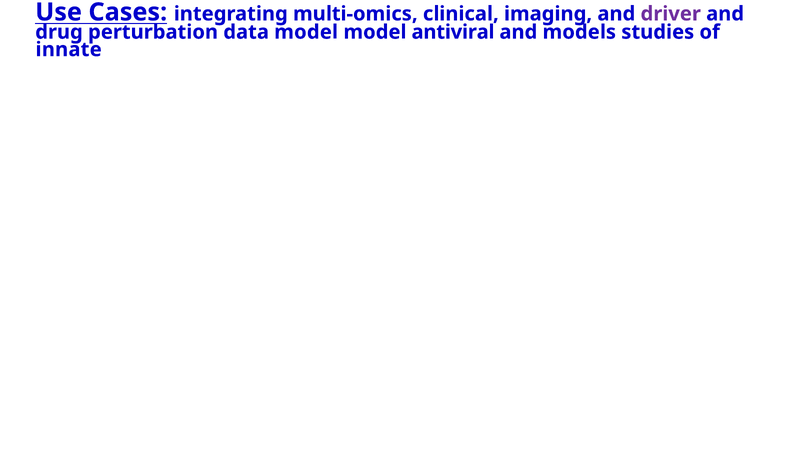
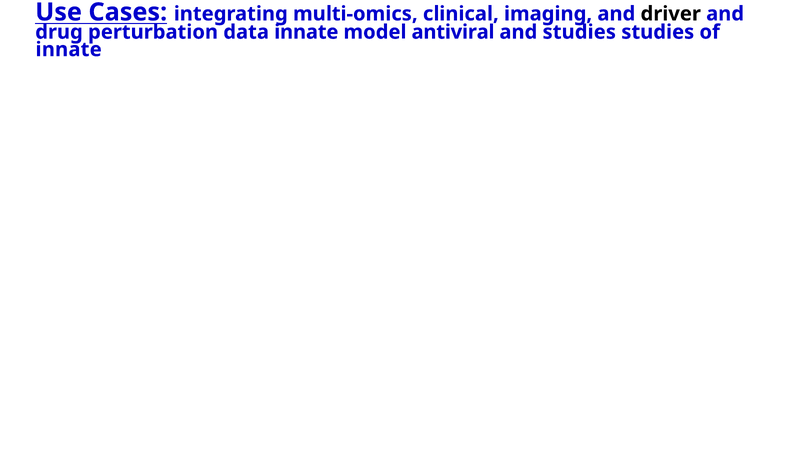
driver colour: purple -> black (671, 14)
data model: model -> innate (306, 32)
and models: models -> studies (579, 32)
